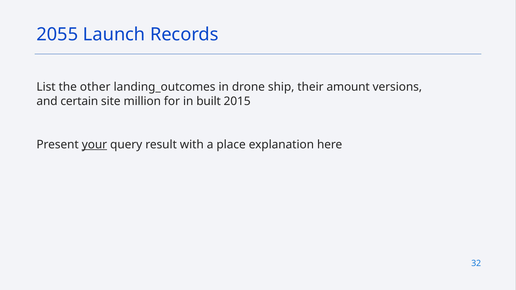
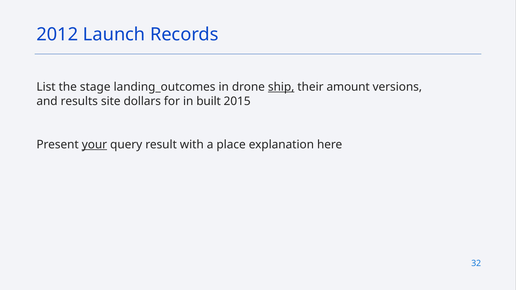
2055: 2055 -> 2012 (57, 34)
other: other -> stage (95, 87)
ship underline: none -> present (281, 87)
certain: certain -> results (79, 101)
million: million -> dollars (142, 101)
